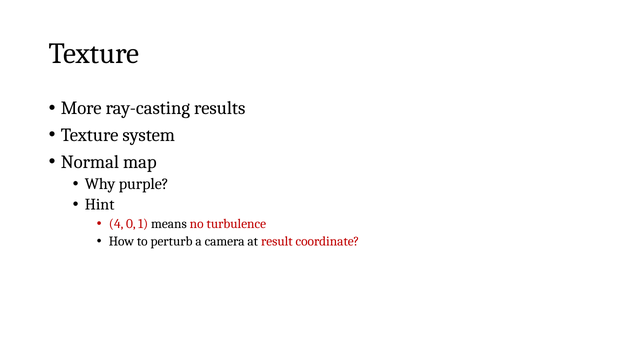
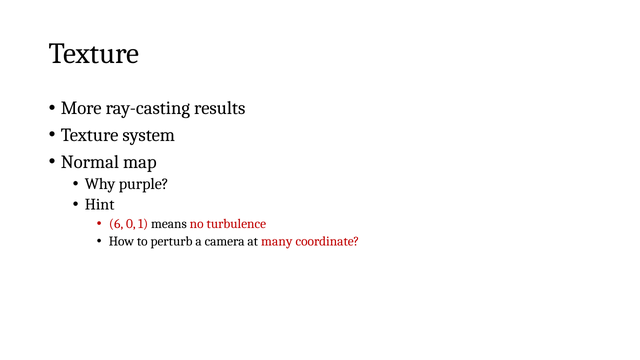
4: 4 -> 6 (116, 224)
result: result -> many (277, 241)
